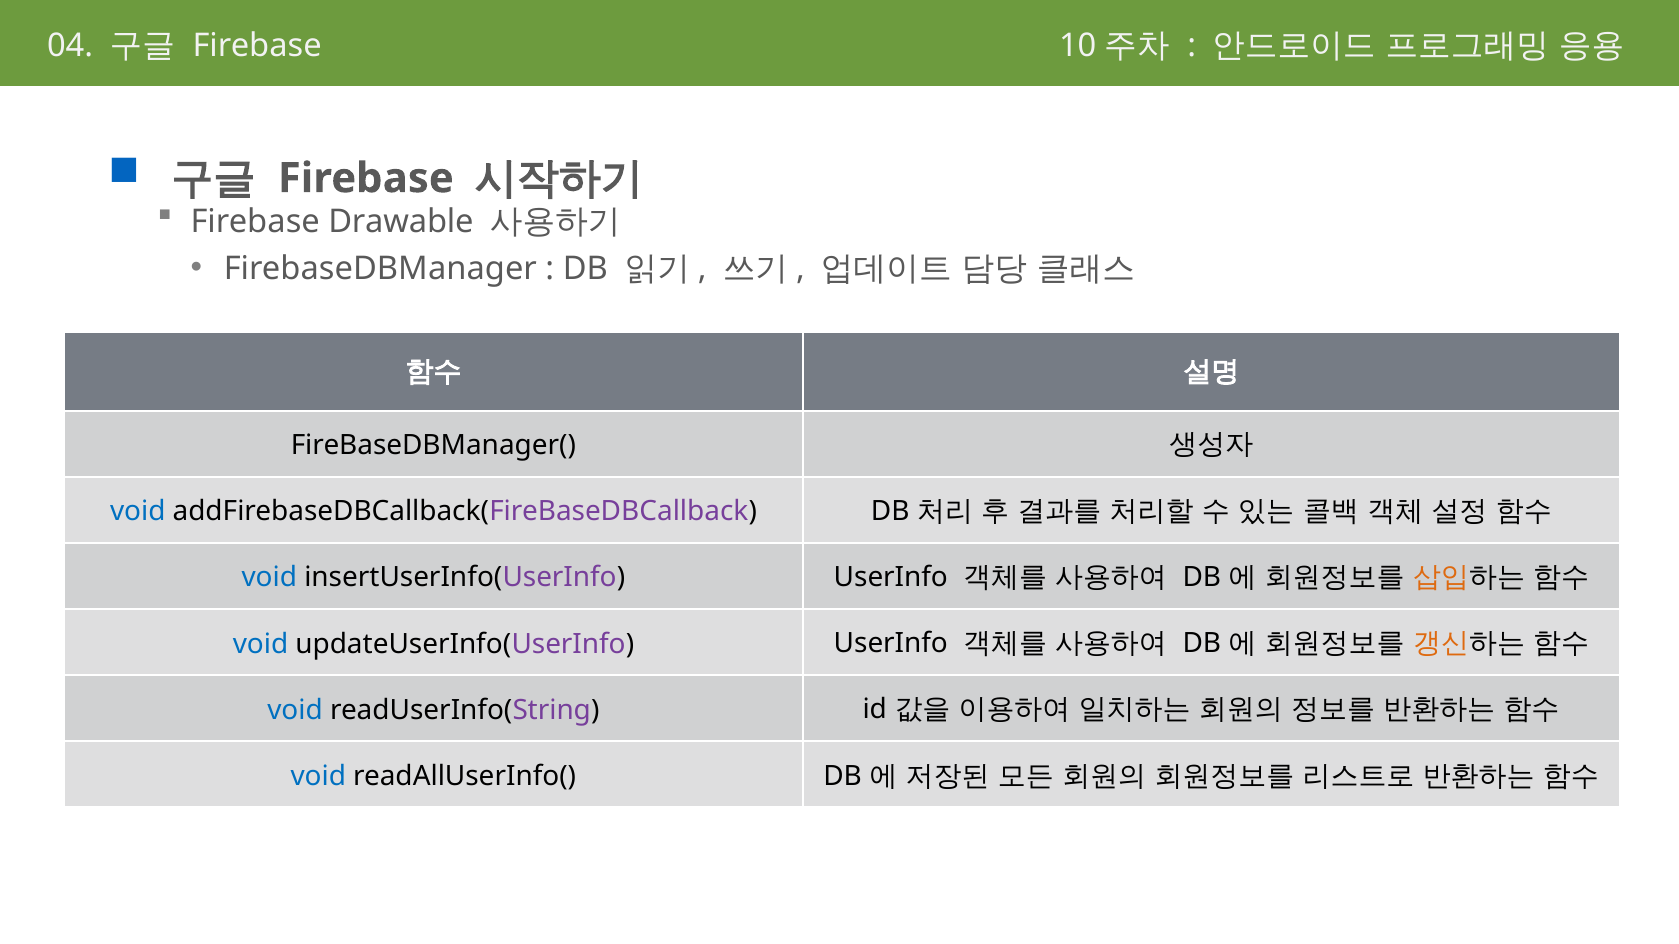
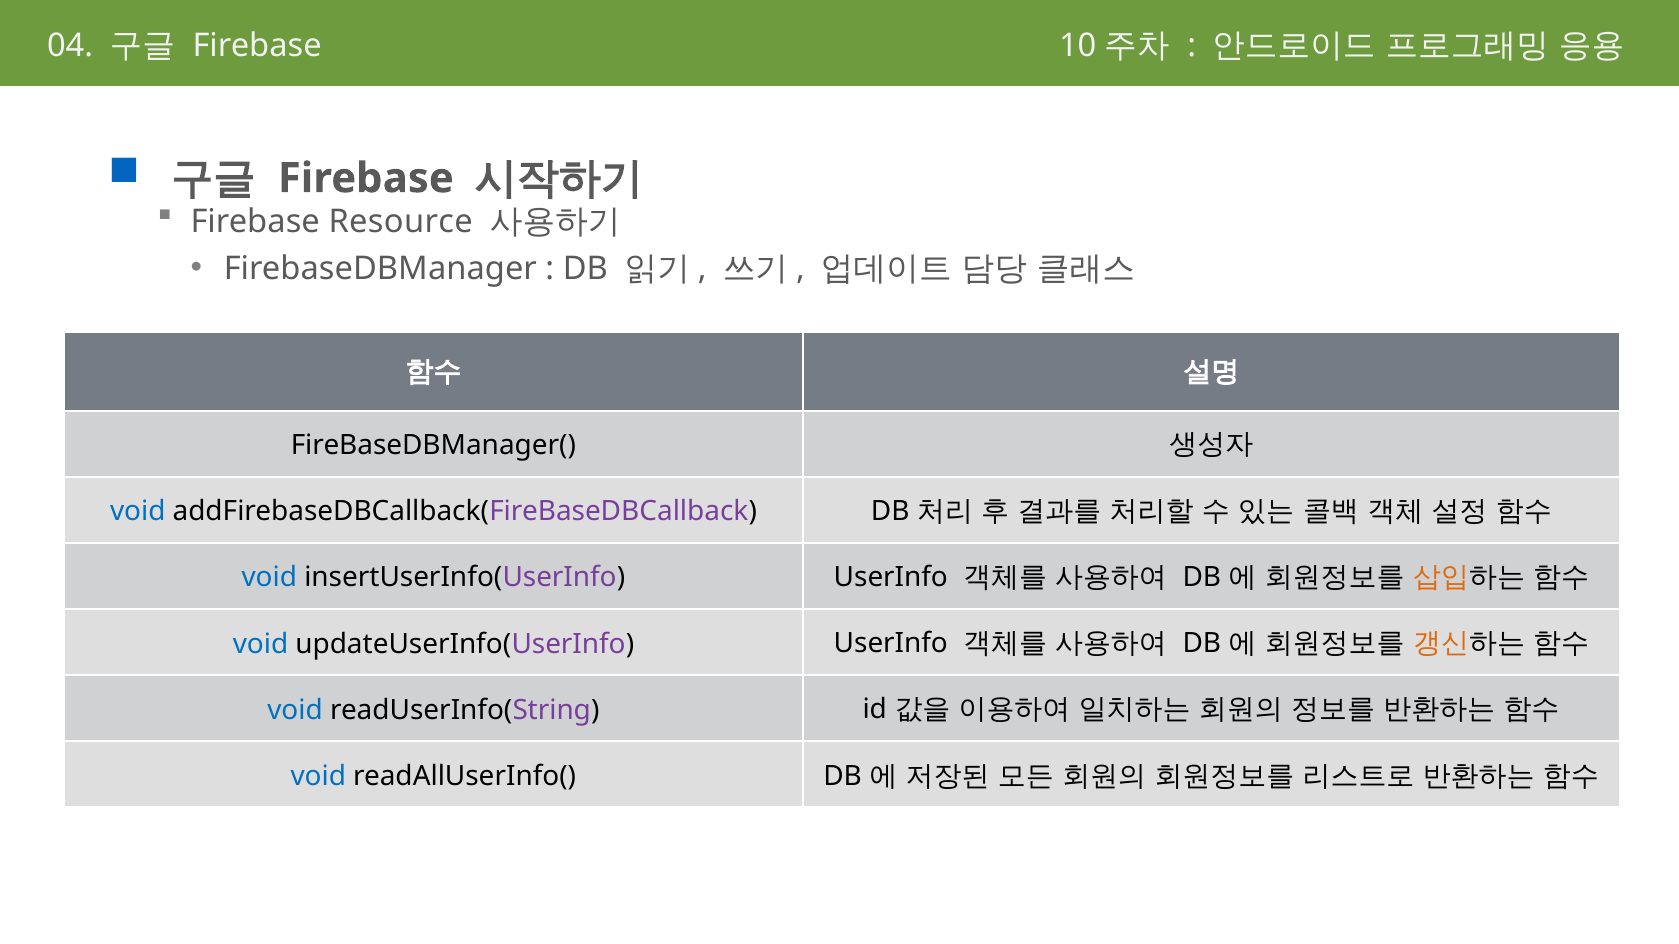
Drawable: Drawable -> Resource (401, 222)
